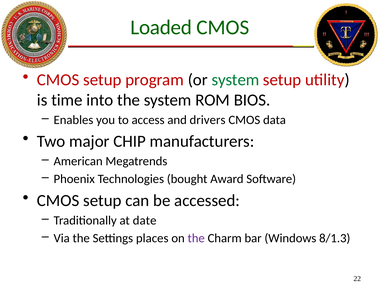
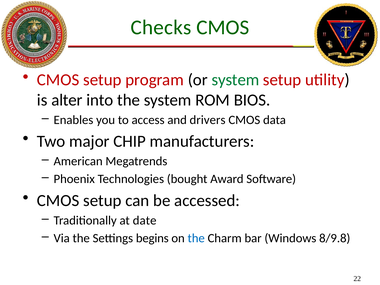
Loaded: Loaded -> Checks (161, 27)
time: time -> alter (67, 100)
places: places -> begins (152, 238)
the colour: purple -> blue (196, 238)
8/1.3: 8/1.3 -> 8/9.8 (335, 238)
